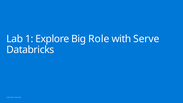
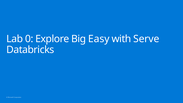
1: 1 -> 0 (29, 39)
Role: Role -> Easy (99, 39)
